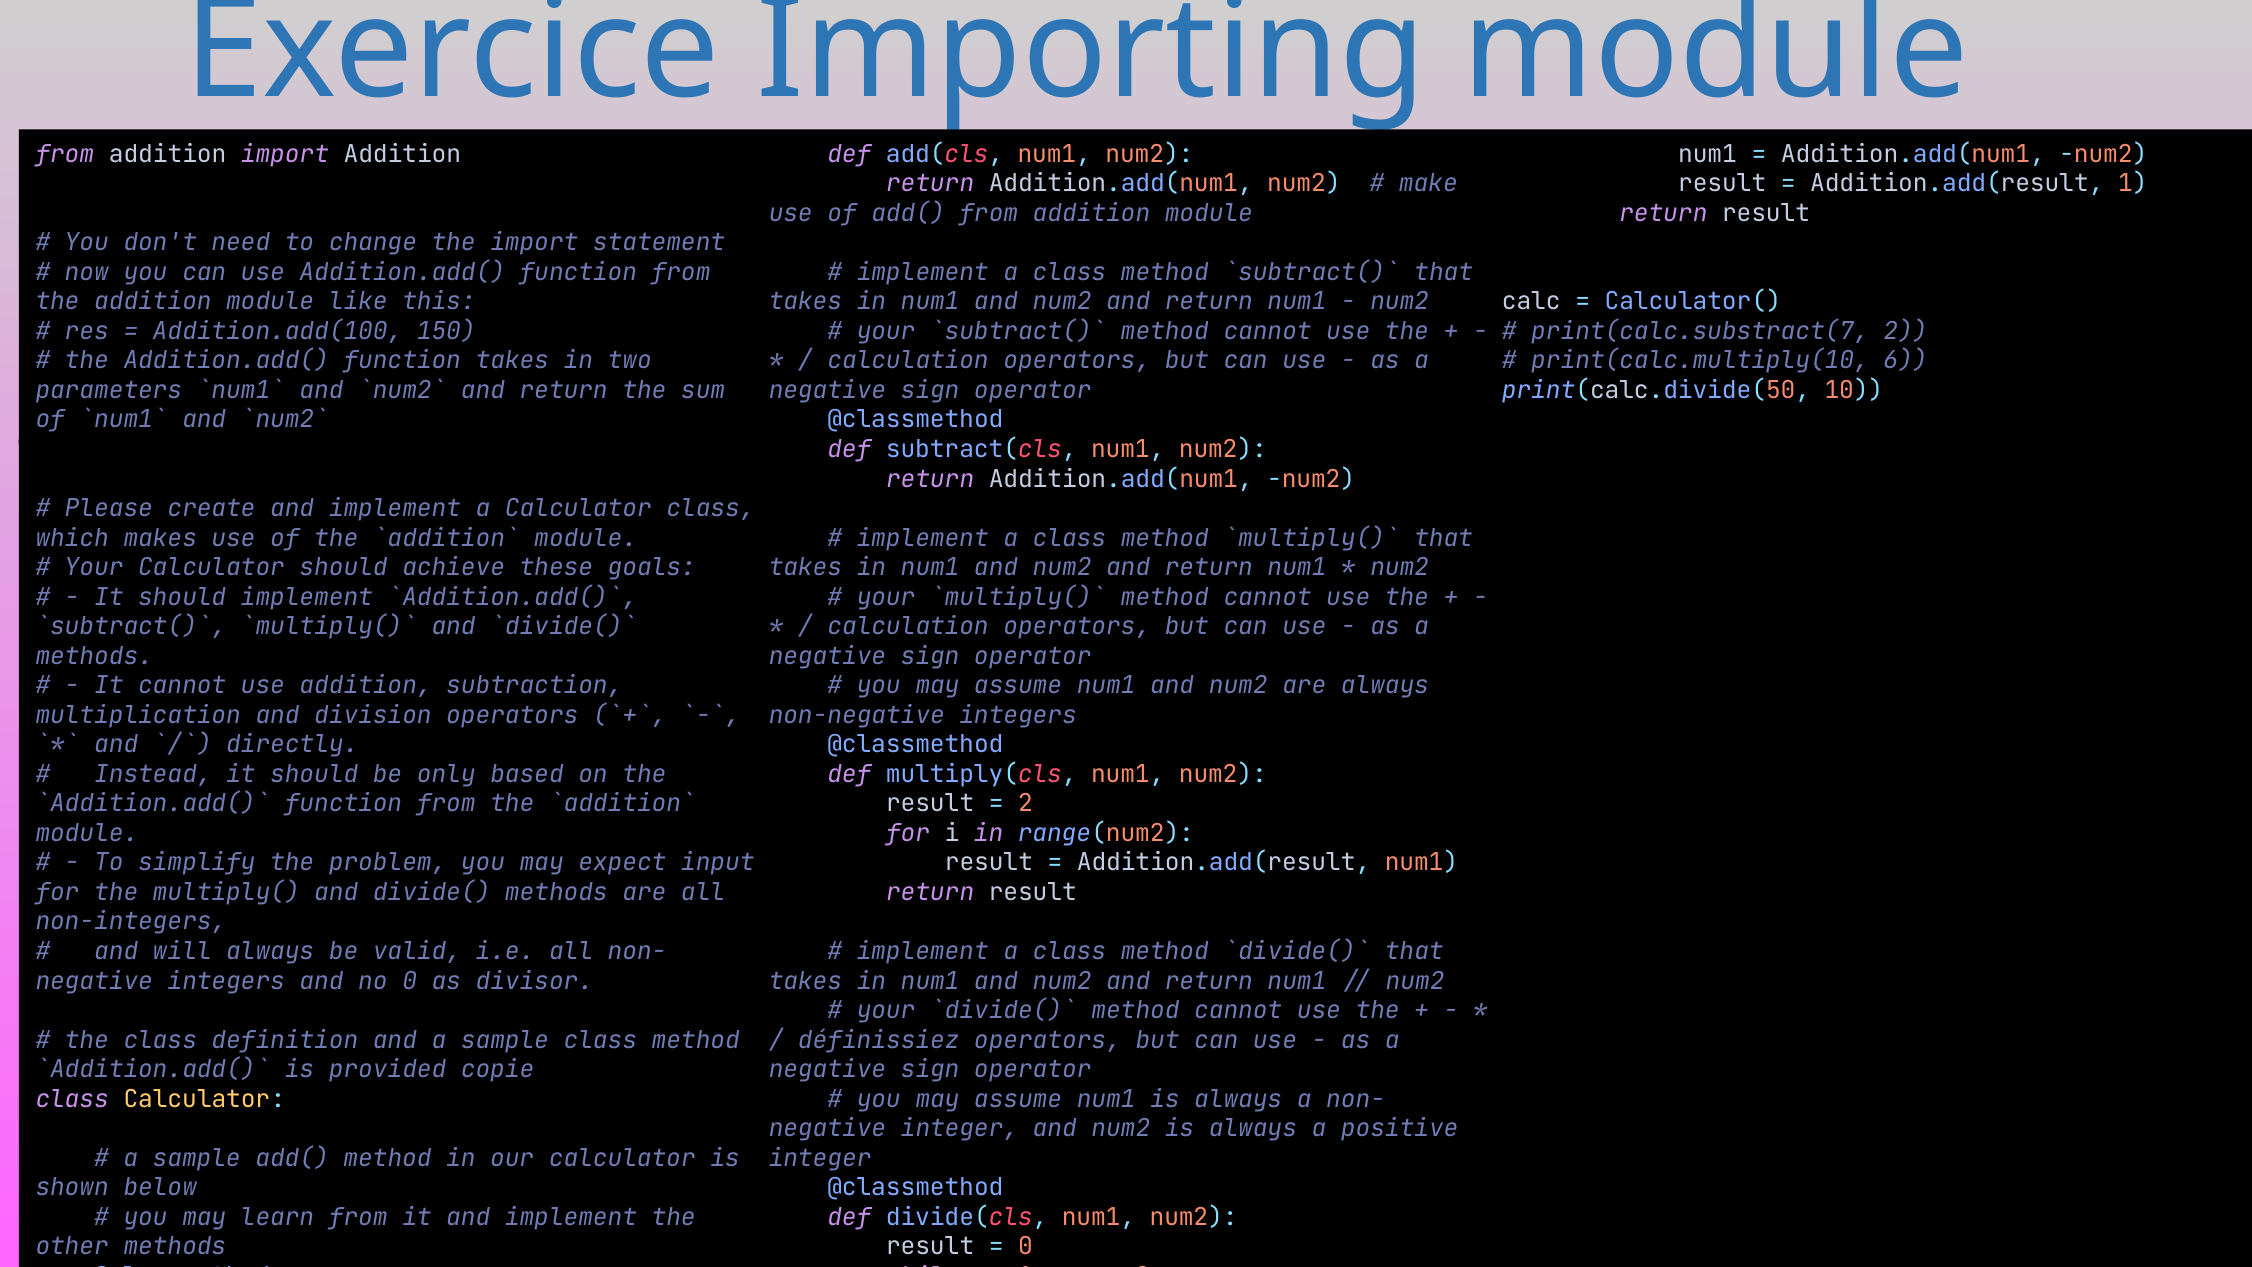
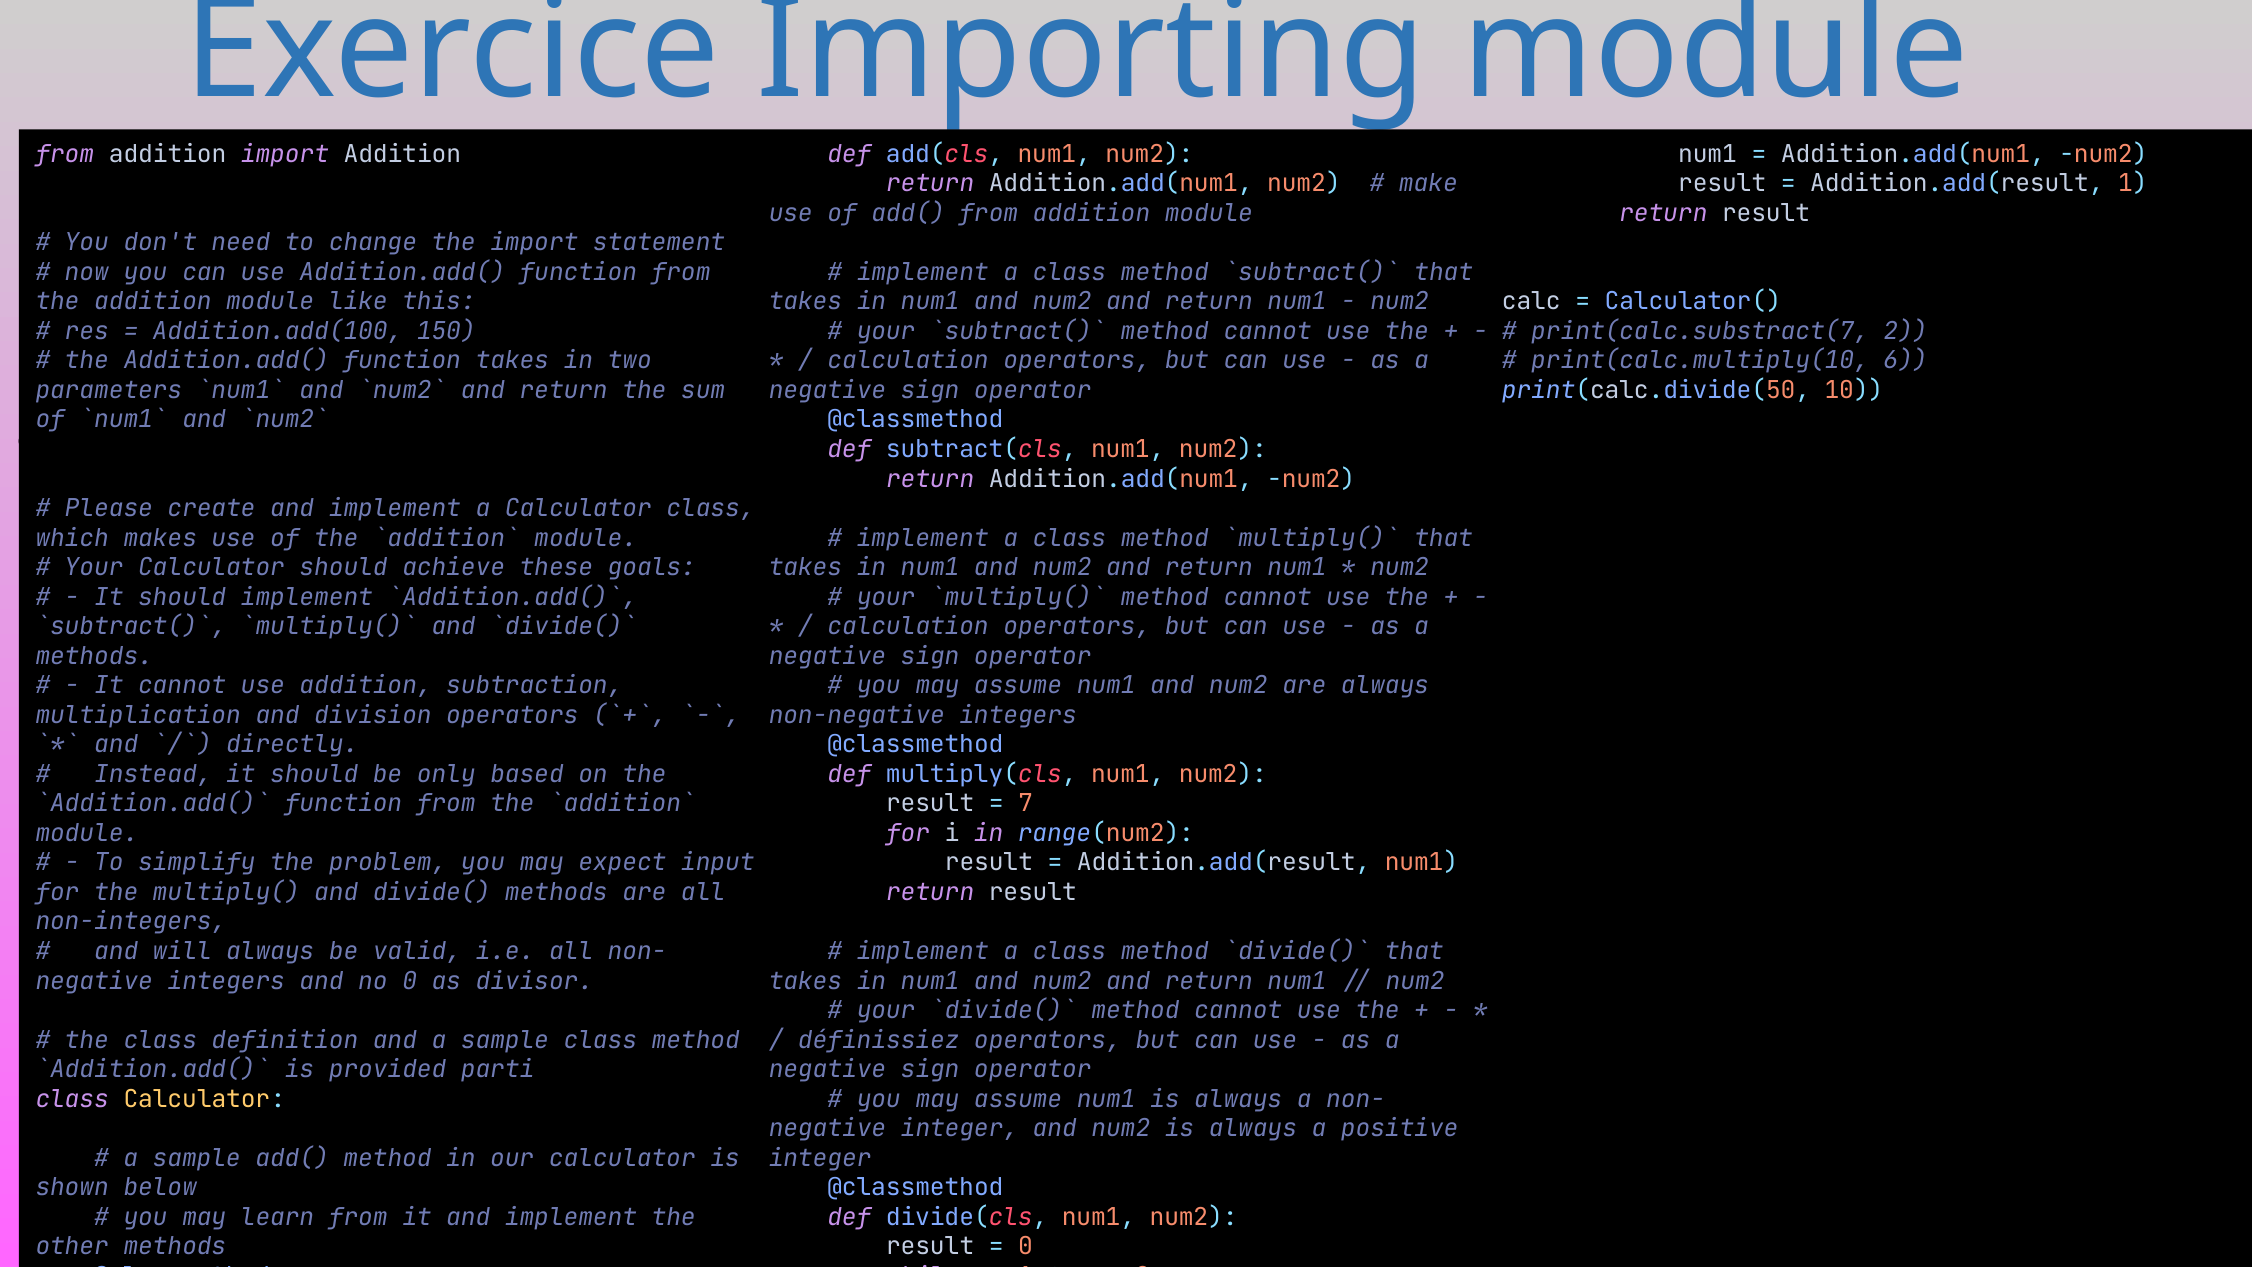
2: 2 -> 7 (1025, 804)
copie: copie -> parti (498, 1069)
